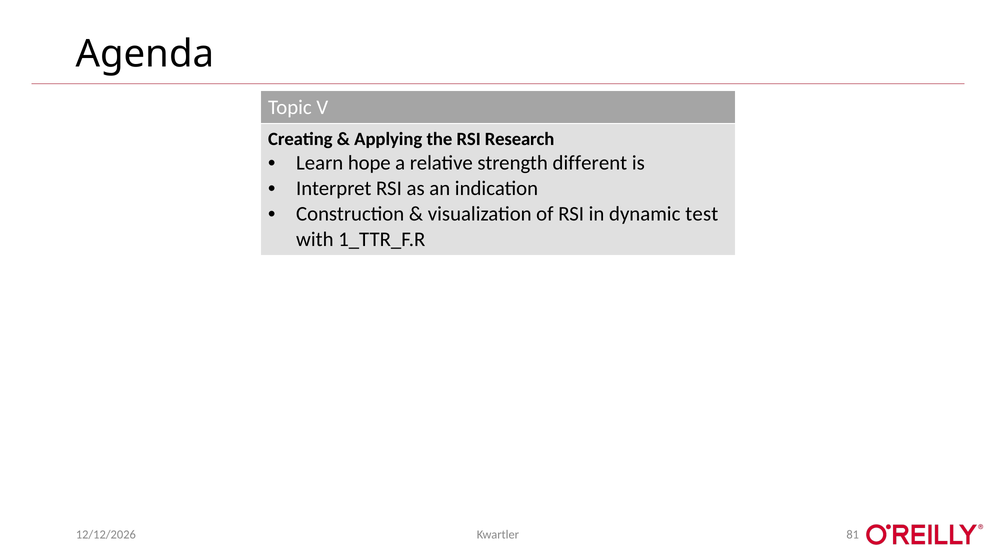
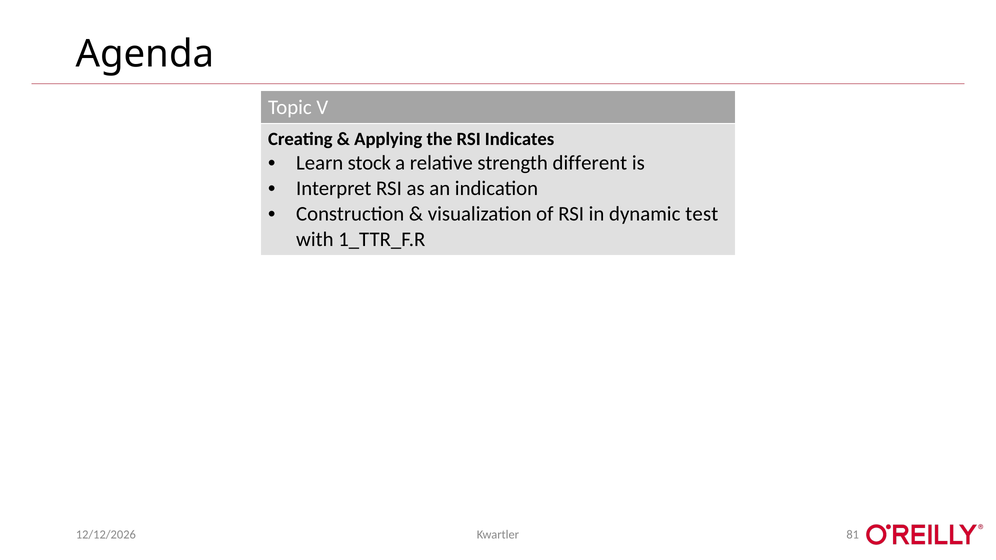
Research: Research -> Indicates (520, 139)
hope: hope -> stock (369, 163)
